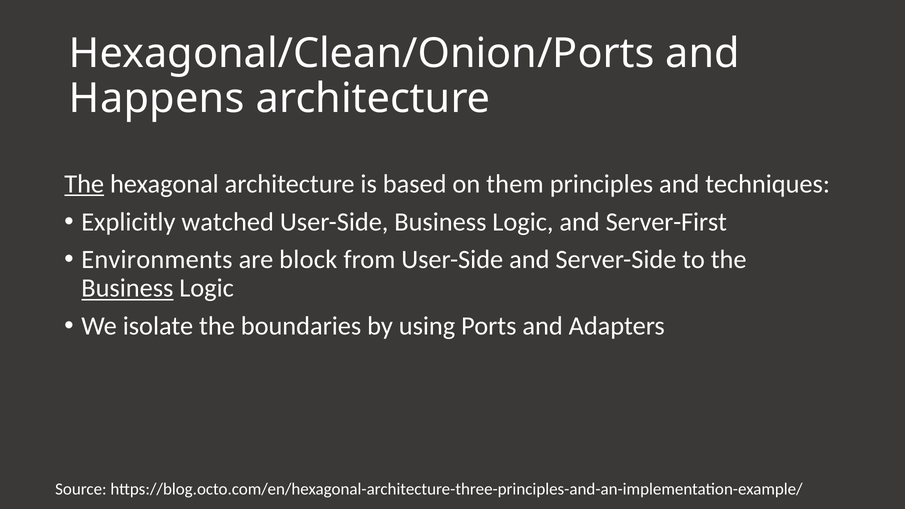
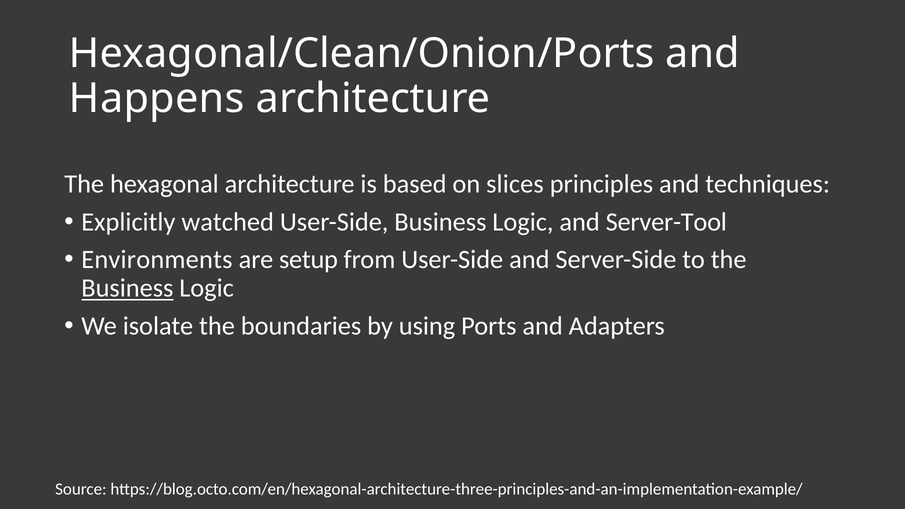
The underline: present -> none (84, 184)
them: them -> slices (515, 184)
Server-First: Server-First -> Server-Tool (666, 222)
block: block -> setup (309, 260)
